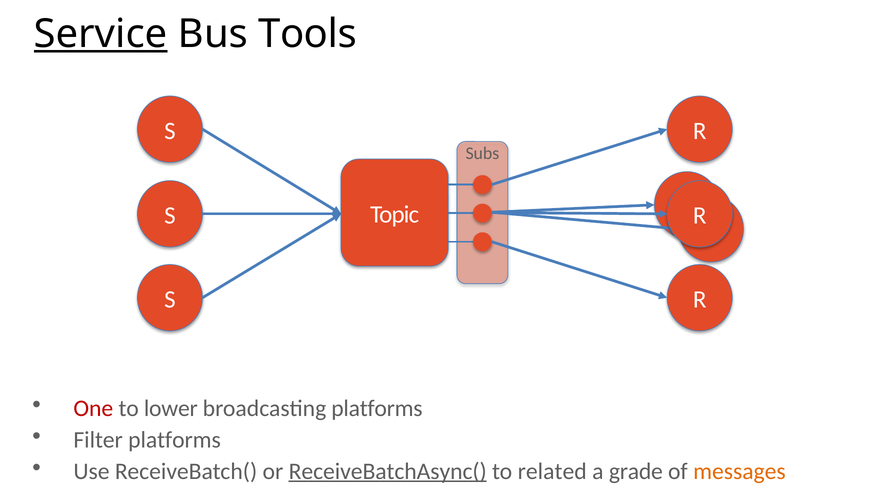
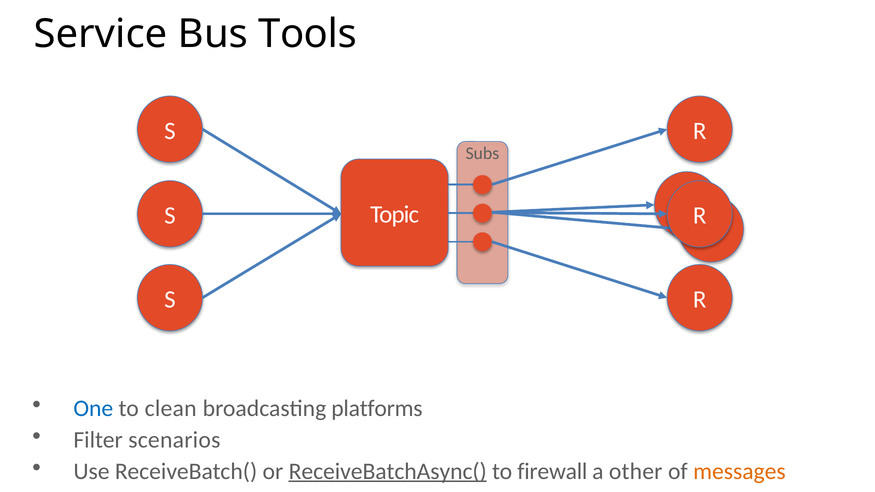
Service underline: present -> none (101, 34)
One colour: red -> blue (93, 409)
lower: lower -> clean (171, 409)
Filter platforms: platforms -> scenarios (174, 440)
related: related -> firewall (552, 471)
grade: grade -> other (636, 471)
